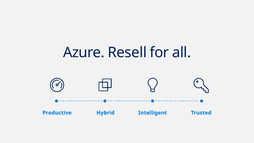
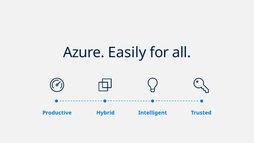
Resell: Resell -> Easily (127, 52)
